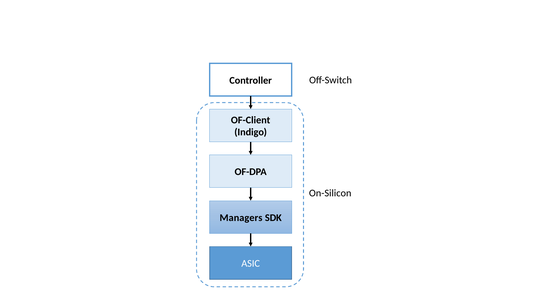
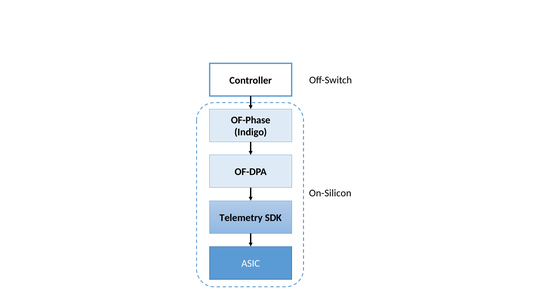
OF-Client: OF-Client -> OF-Phase (251, 120)
Managers: Managers -> Telemetry (241, 218)
